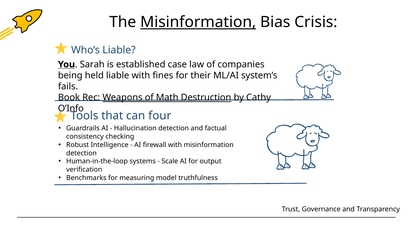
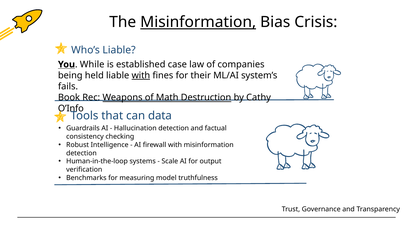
Sarah: Sarah -> While (92, 65)
with underline: none -> present (141, 76)
four: four -> data (160, 116)
